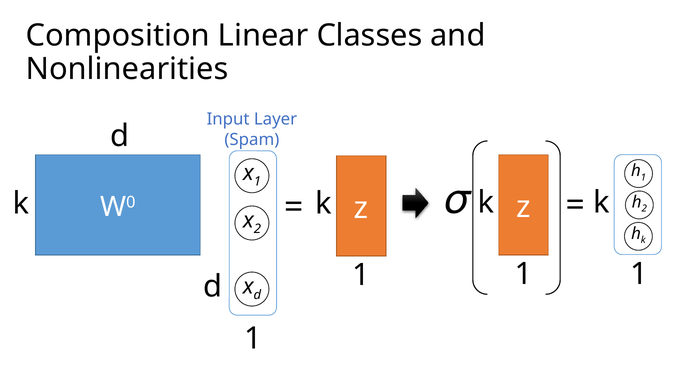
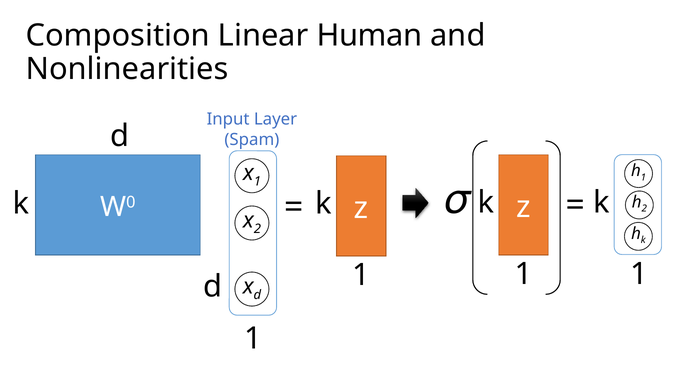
Classes: Classes -> Human (369, 35)
